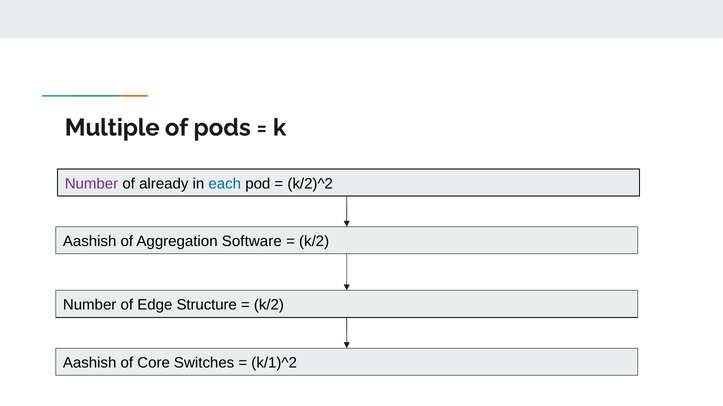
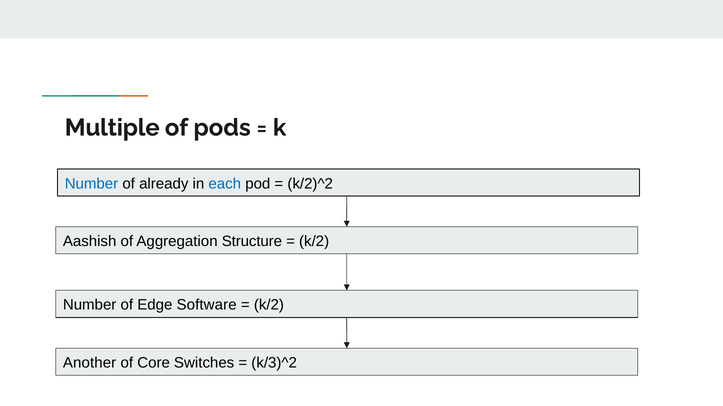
Number colour: purple -> blue (91, 184)
Software: Software -> Structure (252, 242)
Structure: Structure -> Software (207, 305)
Aashish: Aashish -> Another (90, 363)
k/1)^2: k/1)^2 -> k/3)^2 (274, 363)
